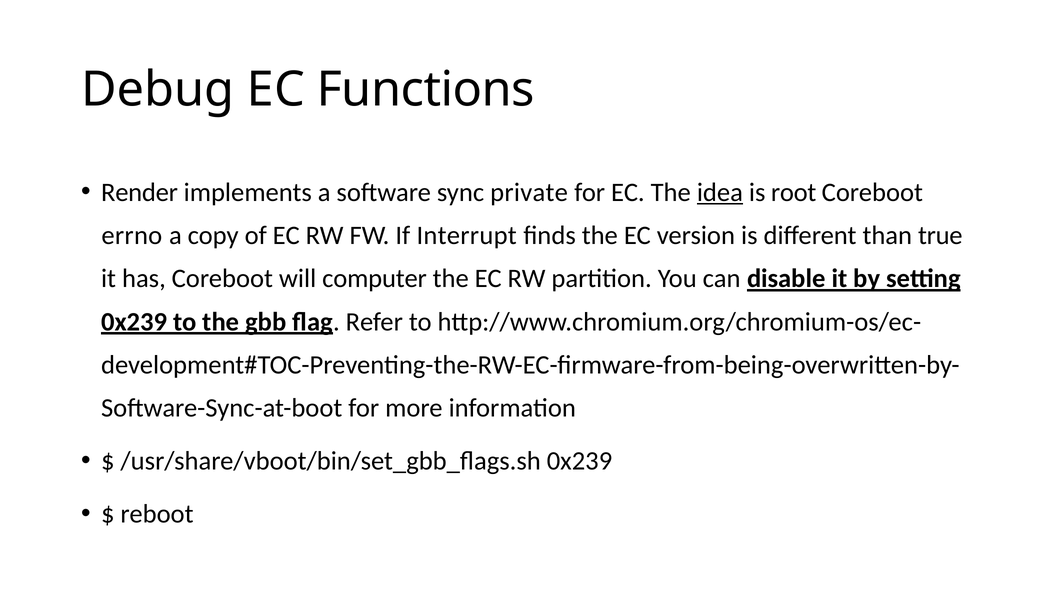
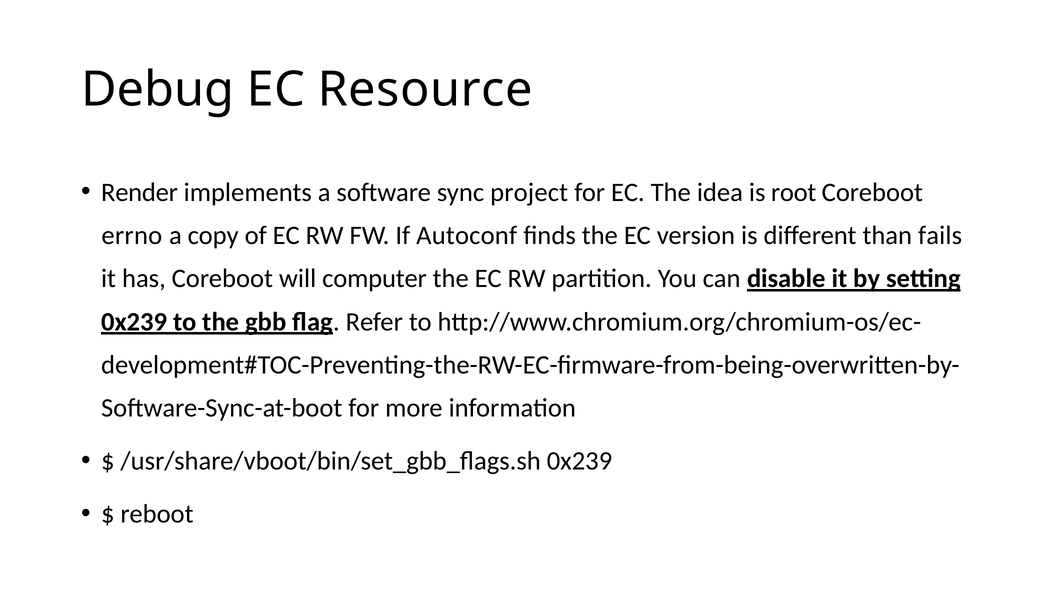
Functions: Functions -> Resource (425, 89)
private: private -> project (529, 192)
idea underline: present -> none (720, 192)
Interrupt: Interrupt -> Autoconf (467, 235)
true: true -> fails (940, 235)
